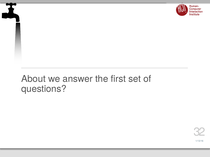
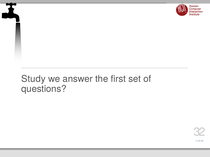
About: About -> Study (33, 79)
